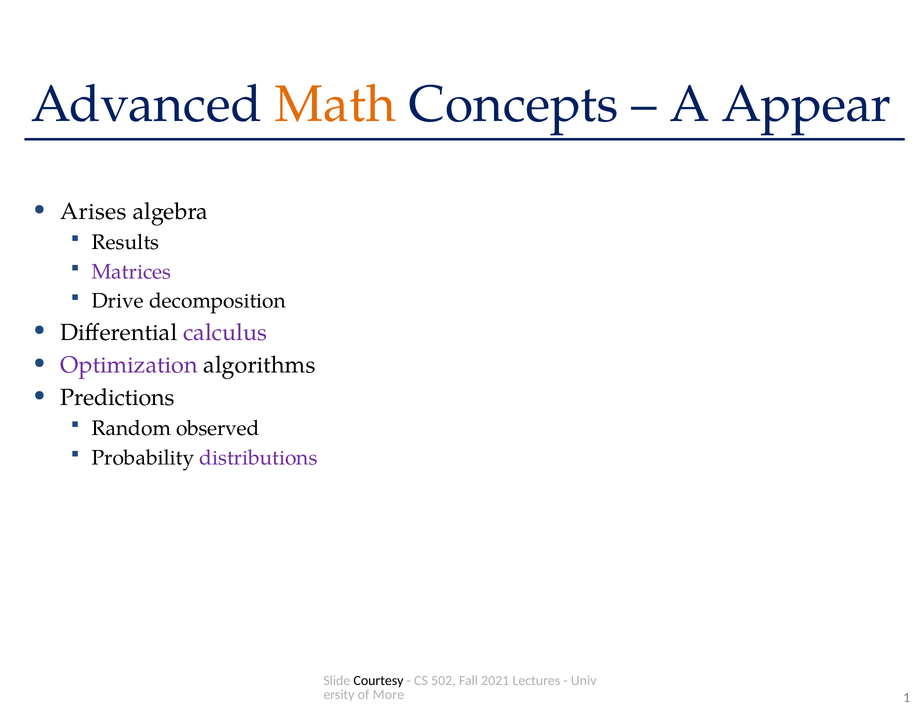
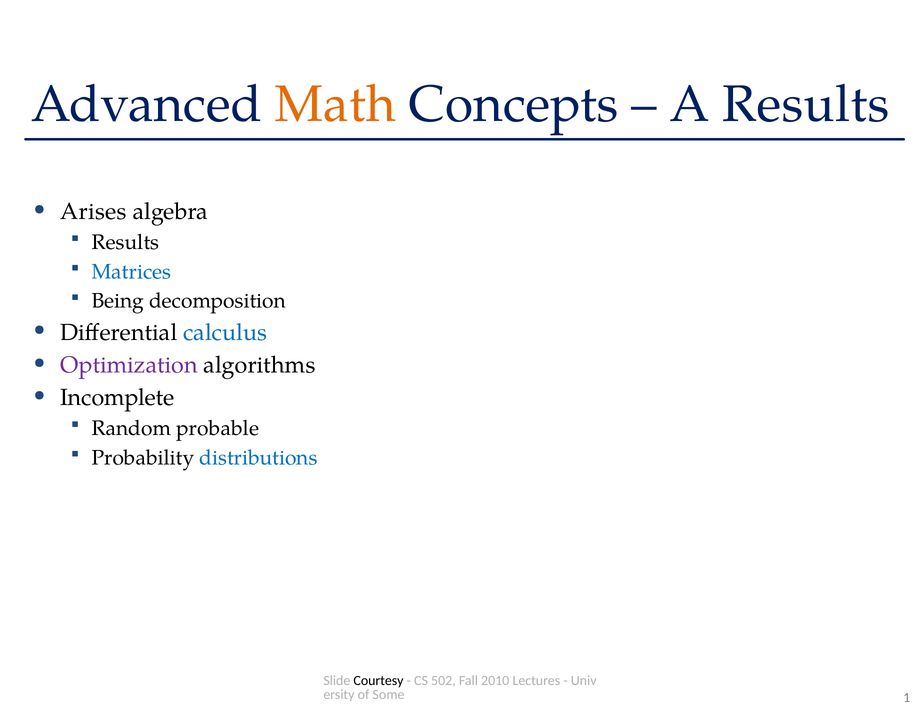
A Appear: Appear -> Results (806, 104)
Matrices colour: purple -> blue (131, 271)
Drive: Drive -> Being (118, 301)
calculus colour: purple -> blue (225, 332)
Predictions: Predictions -> Incomplete (117, 397)
observed: observed -> probable (218, 428)
distributions colour: purple -> blue (258, 457)
2021: 2021 -> 2010 (495, 680)
More: More -> Some (388, 694)
